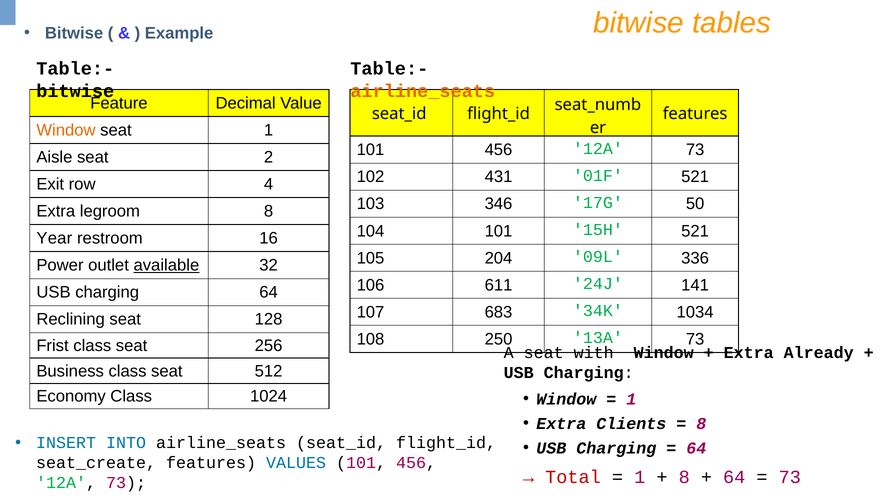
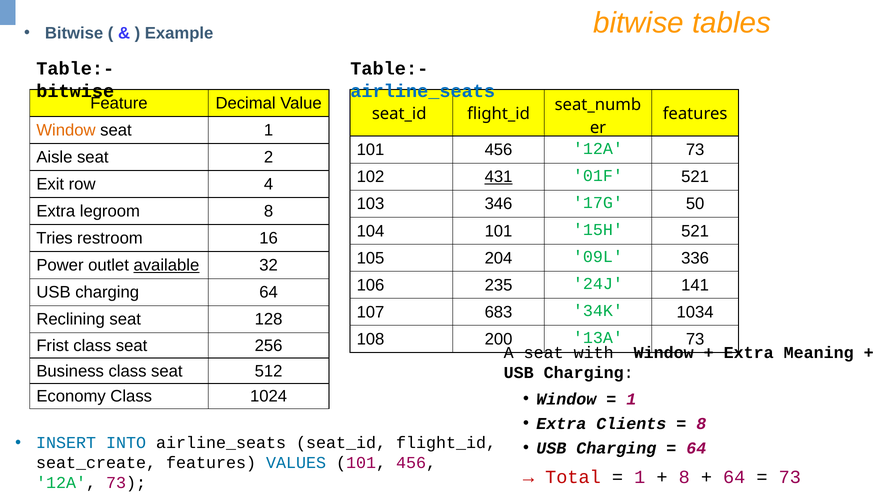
airline_seats colour: orange -> blue (423, 91)
431 underline: none -> present (499, 177)
Year: Year -> Tries (55, 238)
611: 611 -> 235 (499, 285)
250: 250 -> 200 (499, 339)
Already: Already -> Meaning (819, 353)
